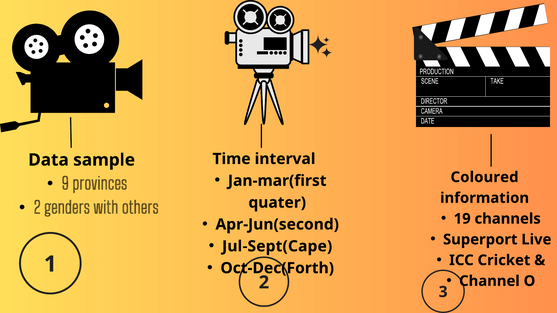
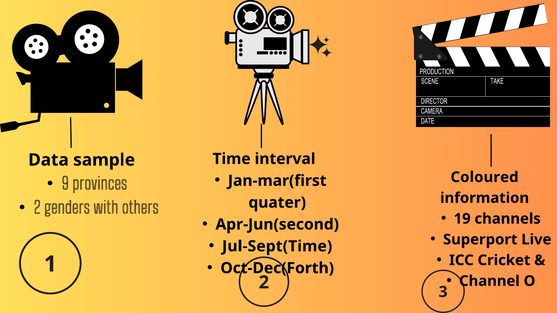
Jul-Sept(Cape: Jul-Sept(Cape -> Jul-Sept(Time (277, 246)
